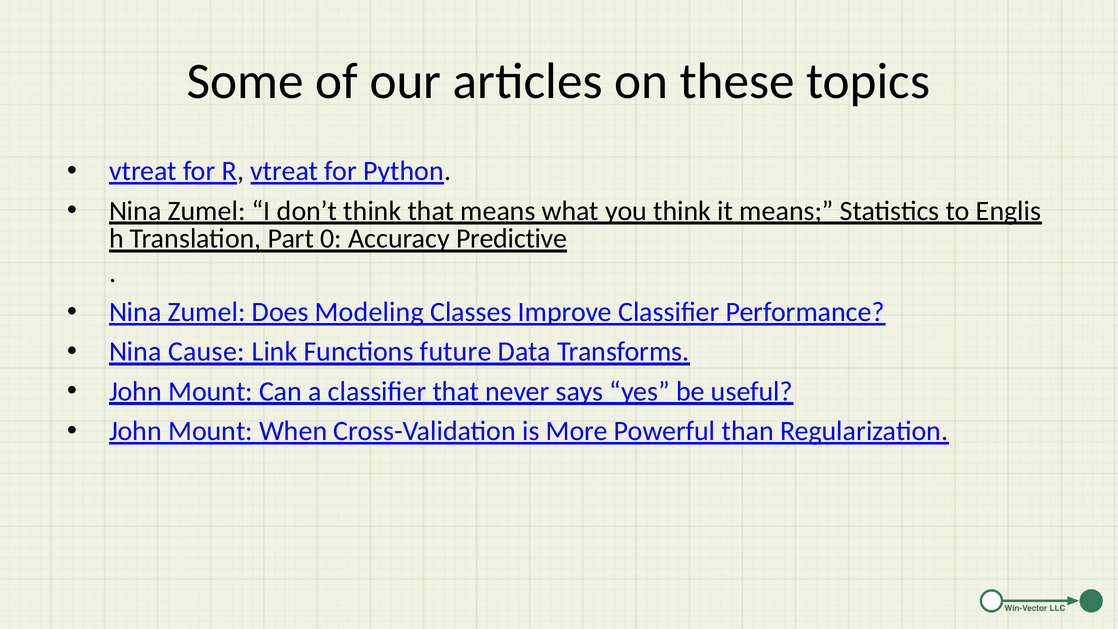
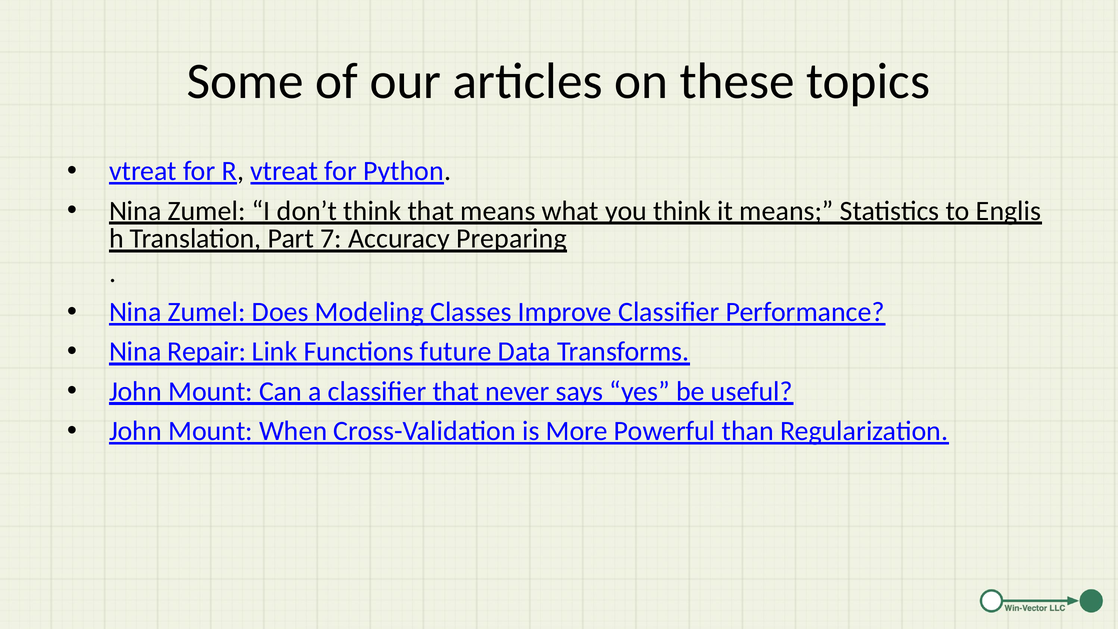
0: 0 -> 7 (331, 239)
Predictive: Predictive -> Preparing (511, 239)
Cause: Cause -> Repair (207, 352)
